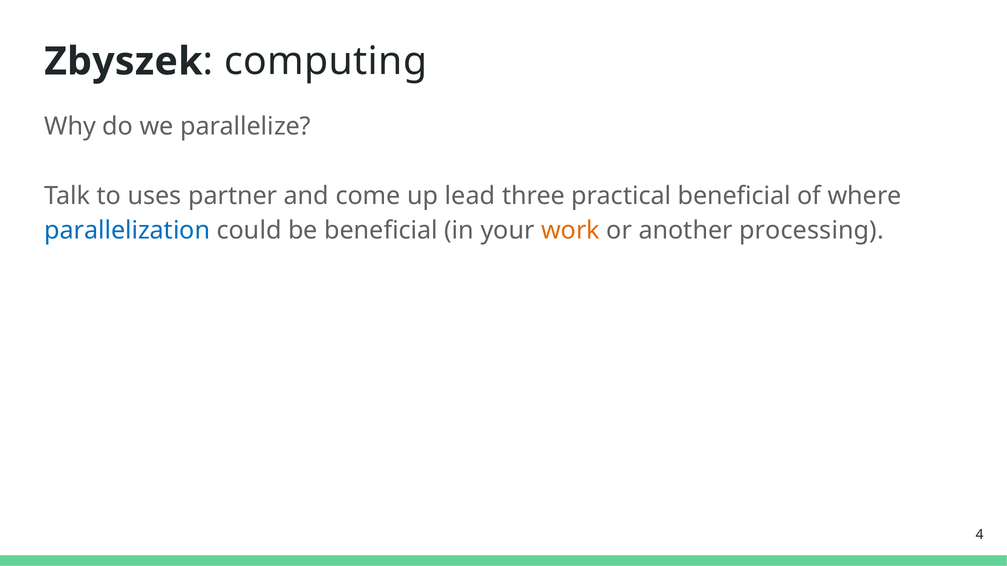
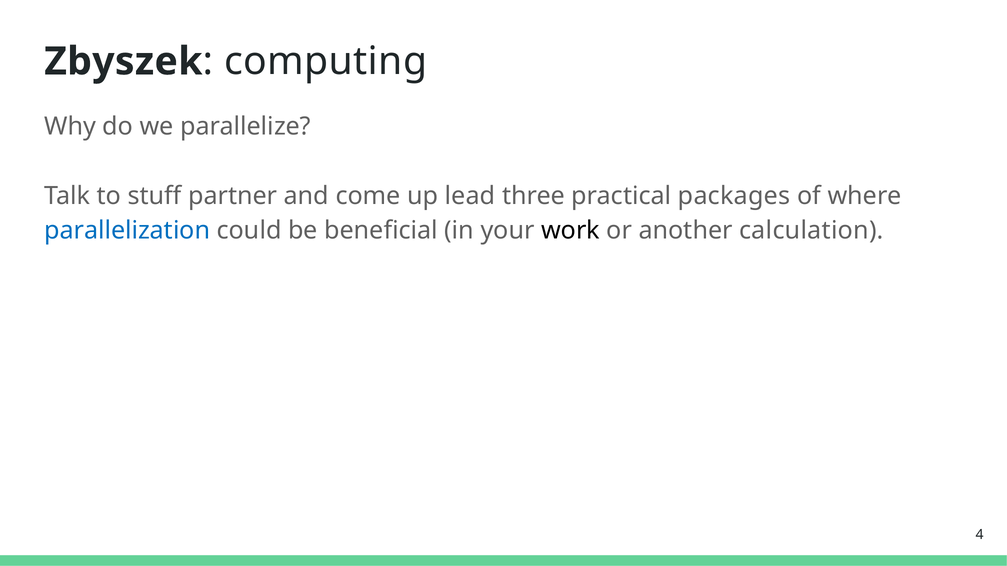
uses: uses -> stuff (155, 196)
practical beneficial: beneficial -> packages (734, 196)
work colour: orange -> black (570, 231)
processing: processing -> calculation (811, 231)
